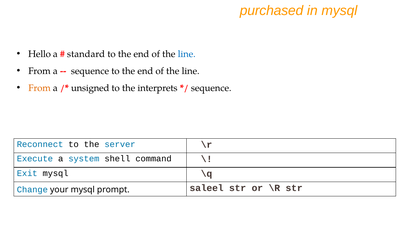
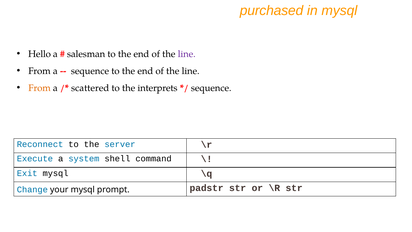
standard: standard -> salesman (86, 54)
line colour: blue -> purple (187, 54)
unsigned: unsigned -> scattered (90, 88)
saleel: saleel -> padstr (207, 188)
